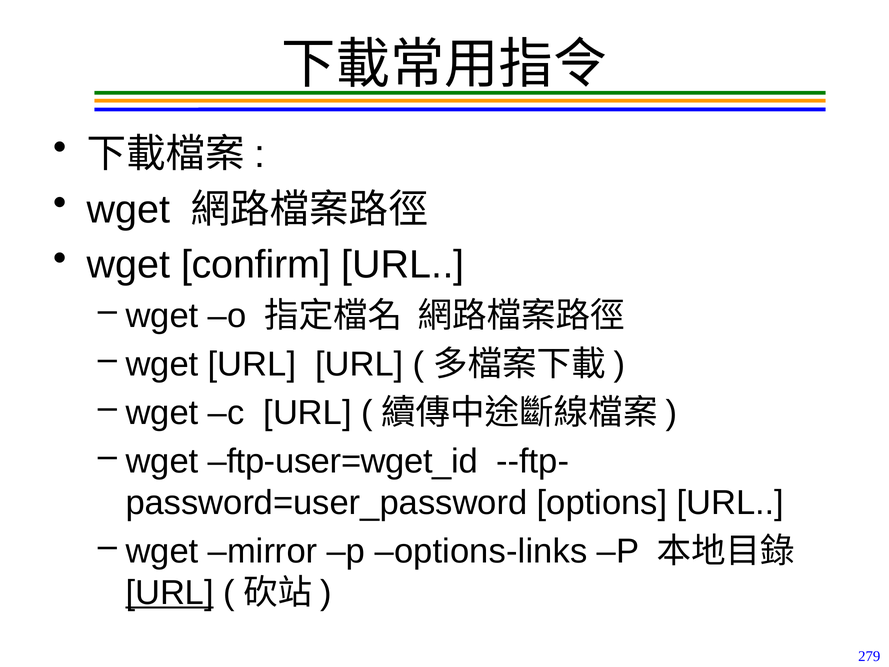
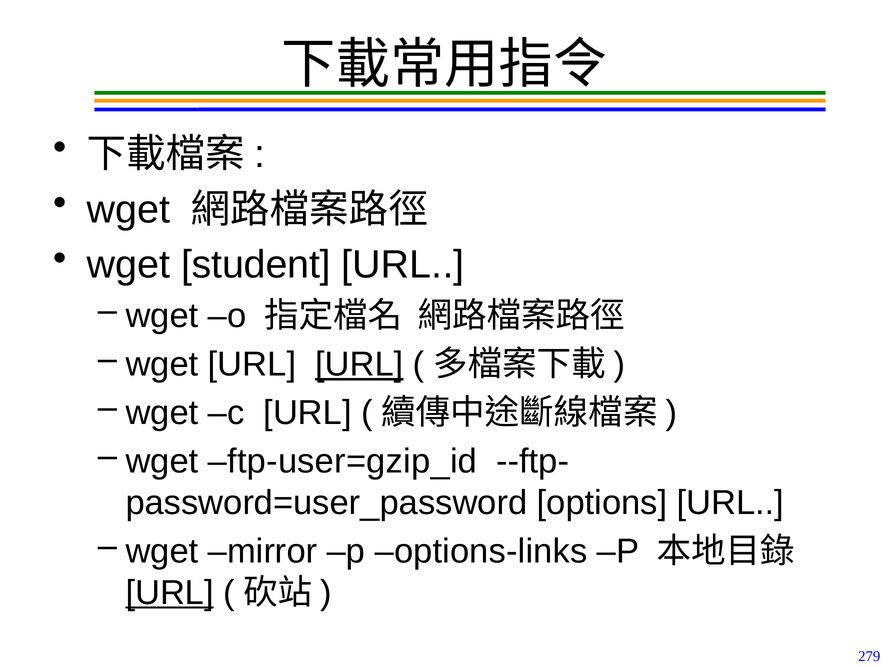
confirm: confirm -> student (256, 265)
URL underline: none -> present (359, 364)
ftp-user=wget_id: ftp-user=wget_id -> ftp-user=gzip_id (343, 461)
